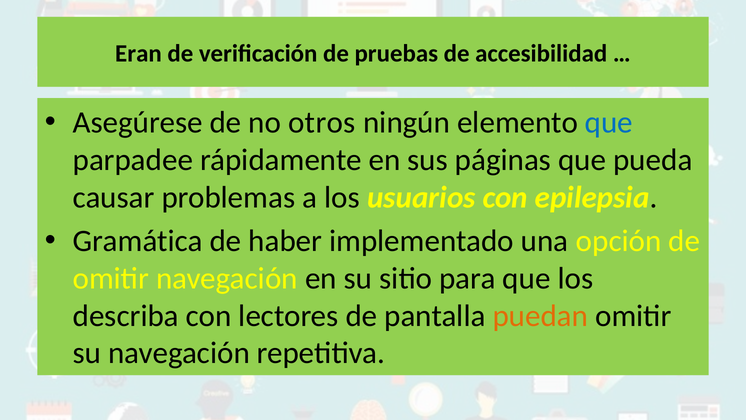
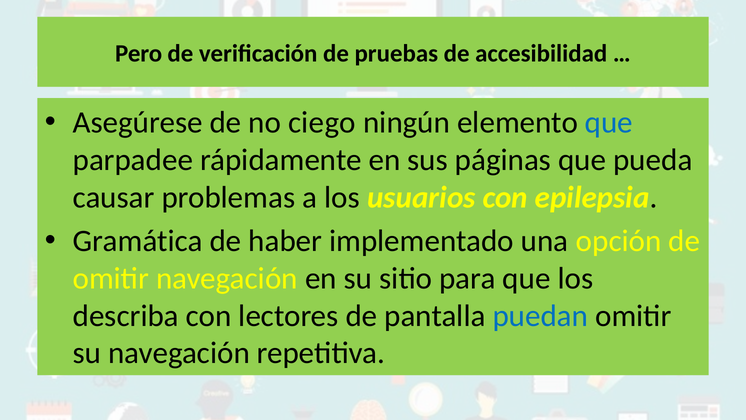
Eran: Eran -> Pero (139, 53)
otros: otros -> ciego (322, 122)
puedan colour: orange -> blue (540, 316)
